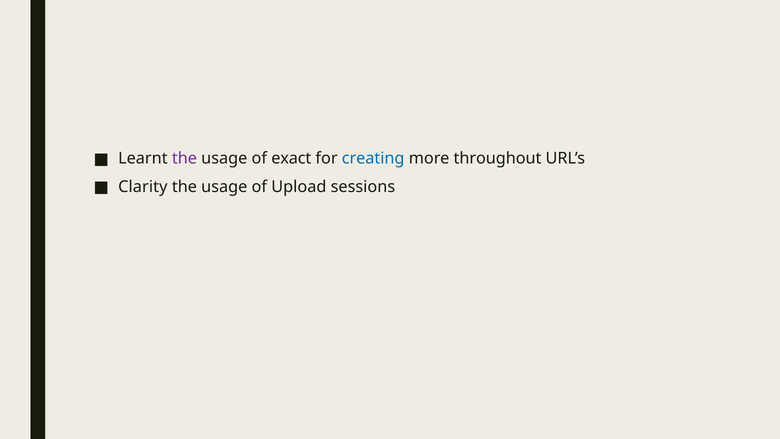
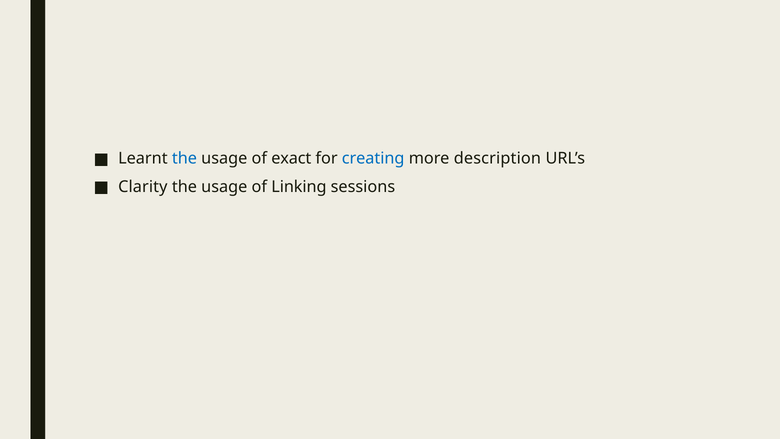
the colour: purple -> blue (184, 158)
throughout: throughout -> description (497, 158)
Upload: Upload -> Linking (299, 187)
